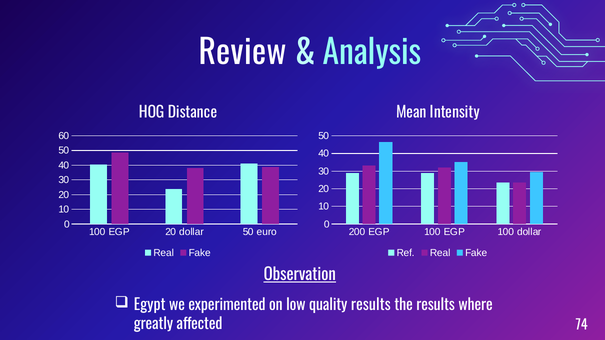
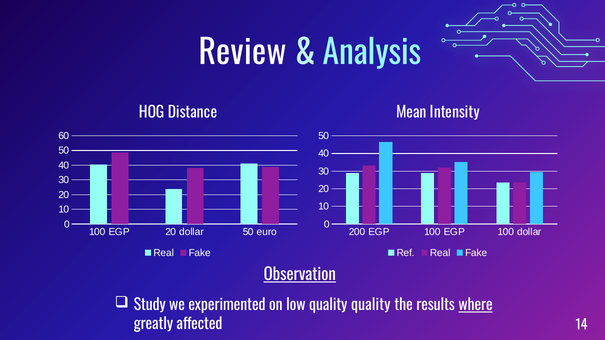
Egypt: Egypt -> Study (150, 305)
quality results: results -> quality (371, 305)
where underline: none -> present (476, 305)
74: 74 -> 14 (582, 326)
